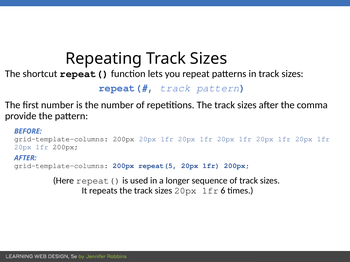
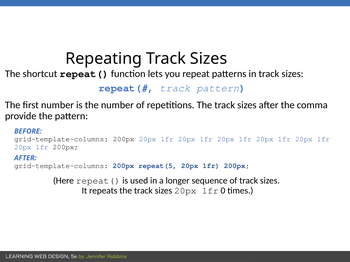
6: 6 -> 0 (223, 191)
